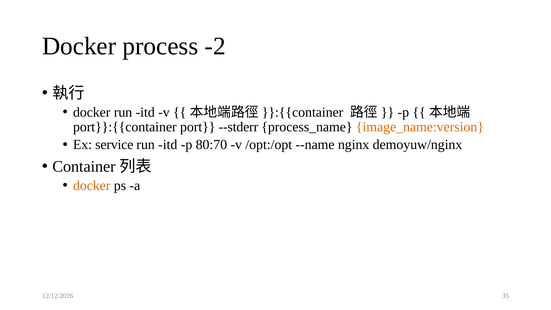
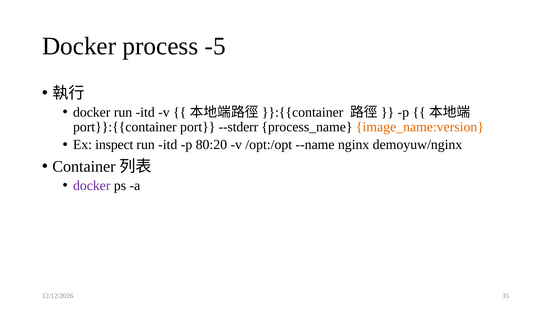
-2: -2 -> -5 (215, 46)
service: service -> inspect (114, 145)
80:70: 80:70 -> 80:20 (211, 145)
docker colour: orange -> purple (92, 186)
